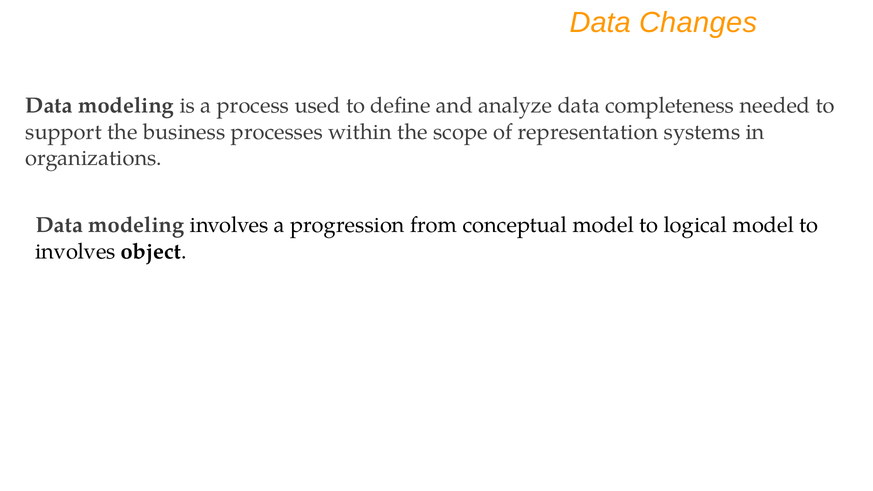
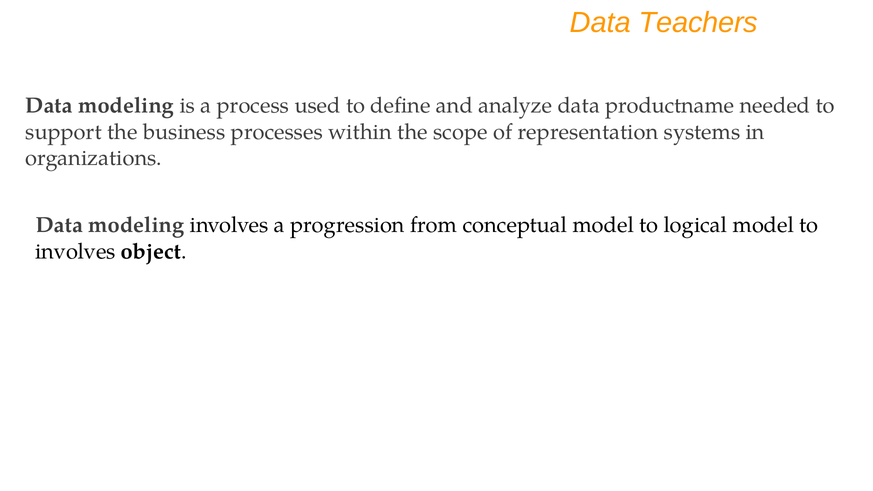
Changes: Changes -> Teachers (698, 23)
completeness: completeness -> productname (670, 106)
